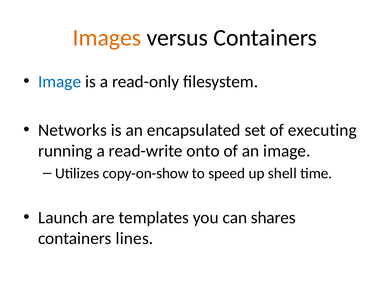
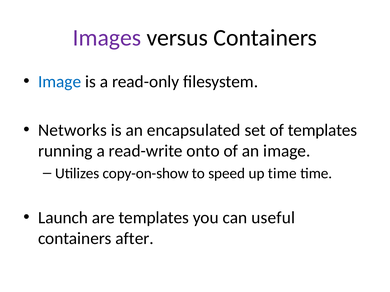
Images colour: orange -> purple (107, 38)
of executing: executing -> templates (322, 130)
up shell: shell -> time (282, 174)
shares: shares -> useful (273, 218)
lines: lines -> after (135, 239)
